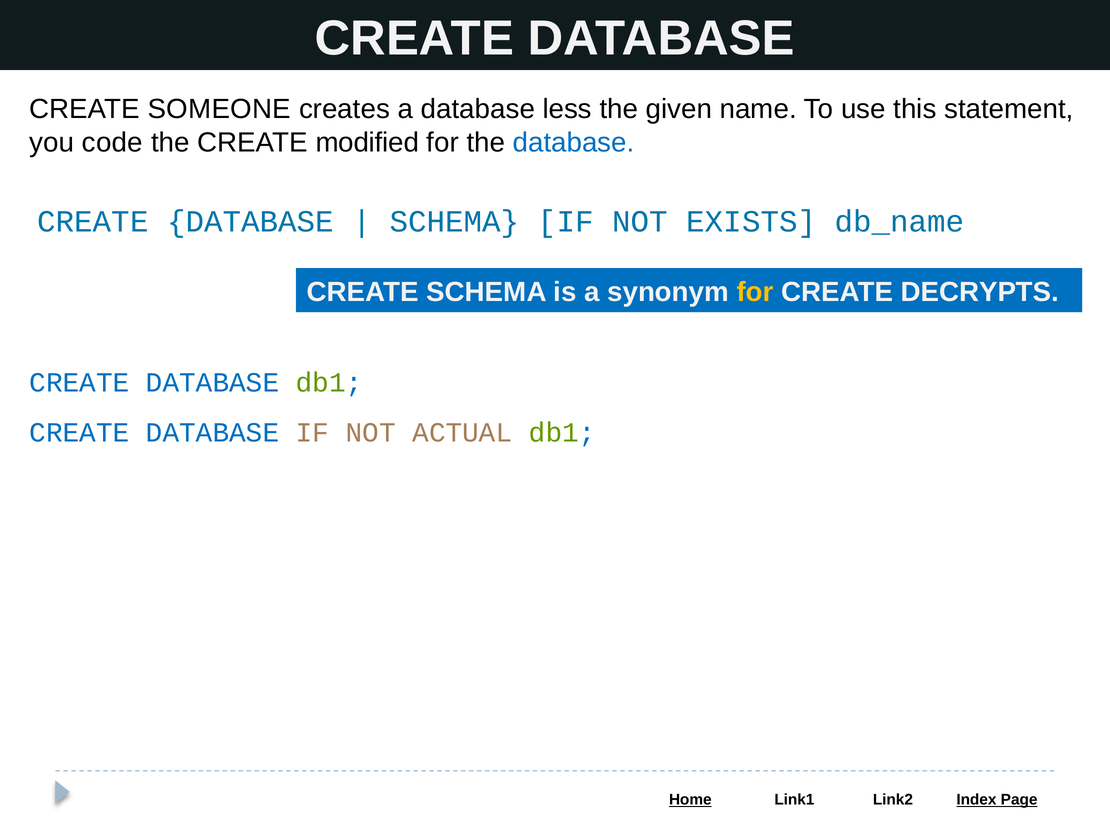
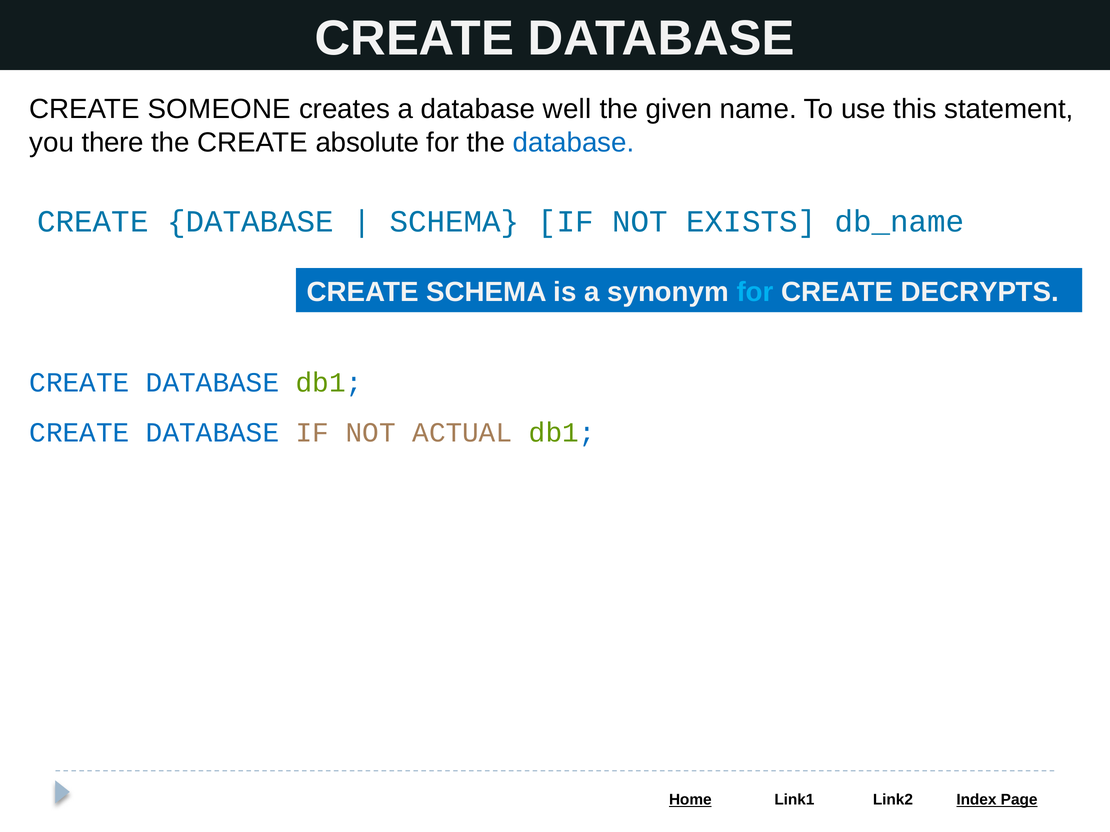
less: less -> well (567, 109)
code: code -> there (113, 143)
modified: modified -> absolute (367, 143)
for colour: yellow -> light blue (755, 292)
